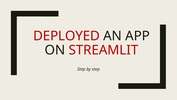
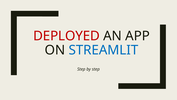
STREAMLIT colour: red -> blue (103, 50)
